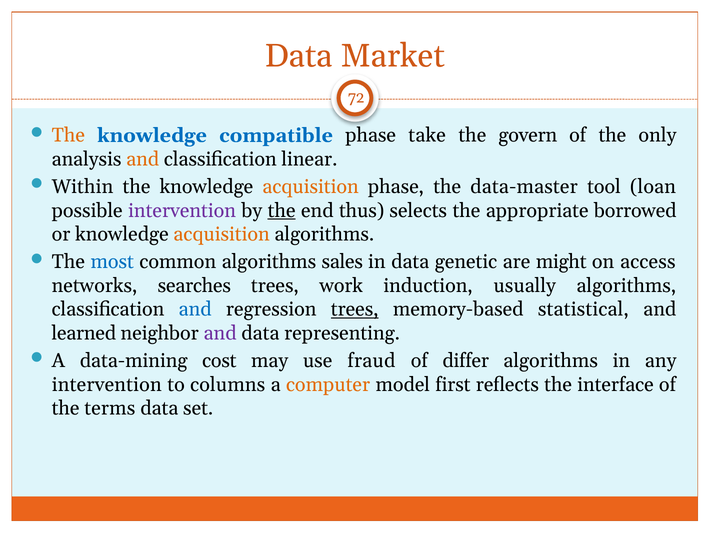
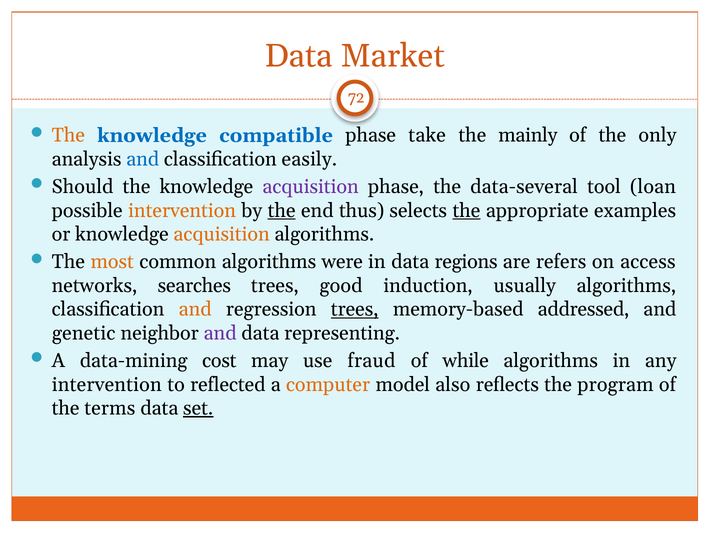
govern: govern -> mainly (528, 135)
and colour: orange -> blue (143, 159)
linear: linear -> easily (309, 159)
Within: Within -> Should (83, 187)
acquisition colour: orange -> purple (311, 187)
data-master: data-master -> data-several (524, 187)
intervention colour: purple -> orange (182, 210)
the underline: none -> present (466, 210)
borrowed: borrowed -> examples (635, 210)
most colour: blue -> orange (112, 262)
sales: sales -> were (342, 262)
genetic: genetic -> regions (466, 262)
might: might -> refers (561, 262)
work: work -> good (341, 285)
and colour: blue -> orange (195, 309)
statistical: statistical -> addressed (584, 309)
learned: learned -> genetic (84, 333)
differ: differ -> while (466, 360)
columns: columns -> reflected (228, 384)
first: first -> also (453, 384)
interface: interface -> program (615, 384)
set underline: none -> present (198, 408)
